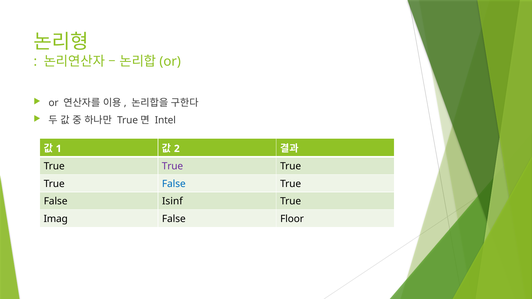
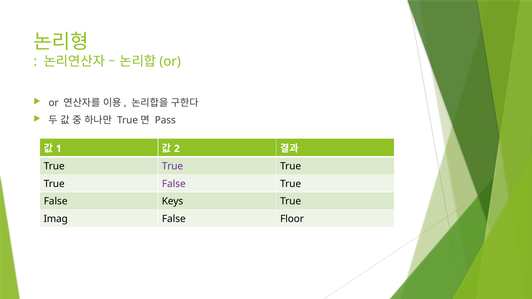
Intel: Intel -> Pass (165, 120)
False colour: blue -> purple (174, 184)
Isinf: Isinf -> Keys (172, 201)
